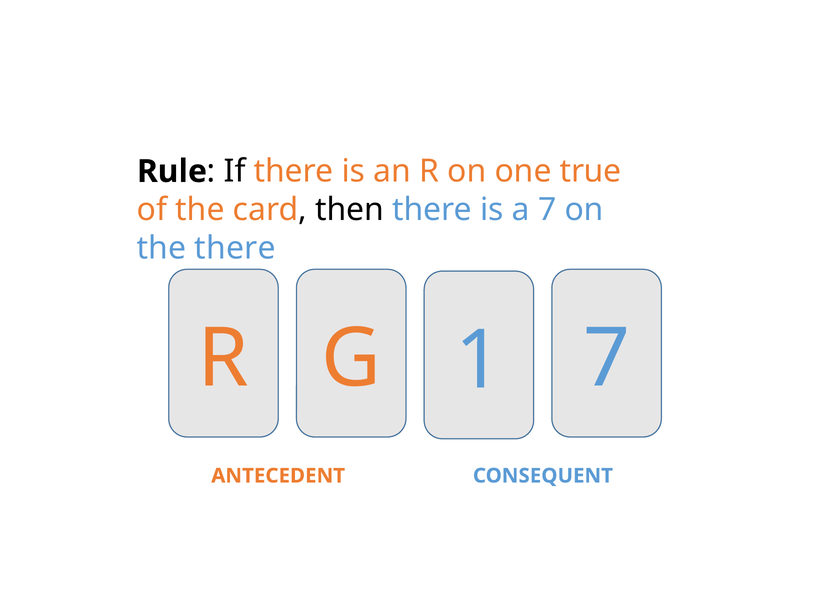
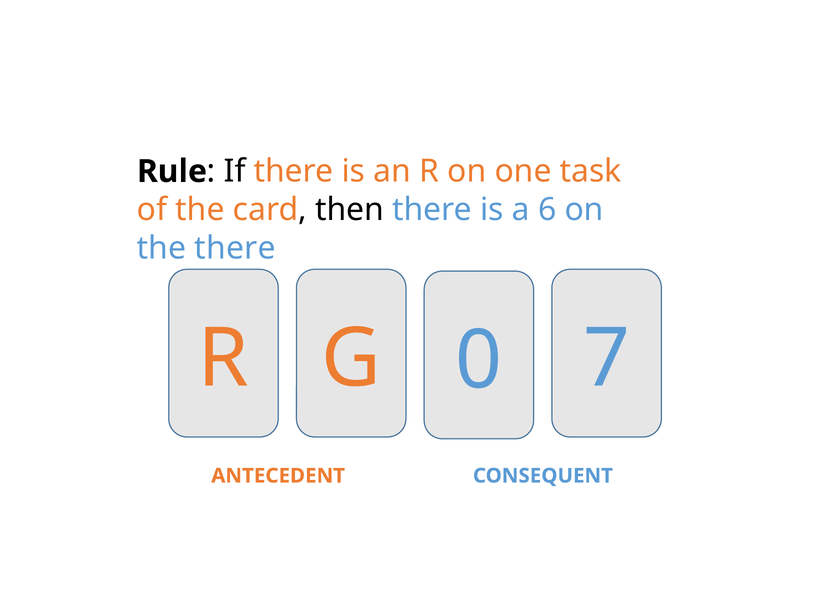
true: true -> task (591, 171)
a 7: 7 -> 6 (547, 210)
1: 1 -> 0 (479, 361)
